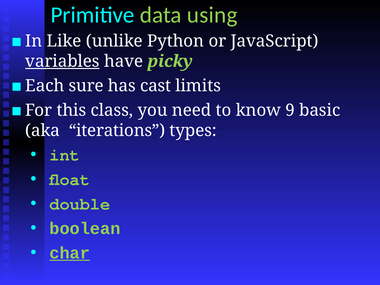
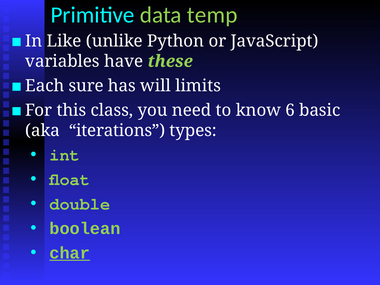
using: using -> temp (212, 15)
variables underline: present -> none (62, 61)
picky: picky -> these (170, 61)
cast: cast -> will (156, 86)
9: 9 -> 6 (290, 110)
